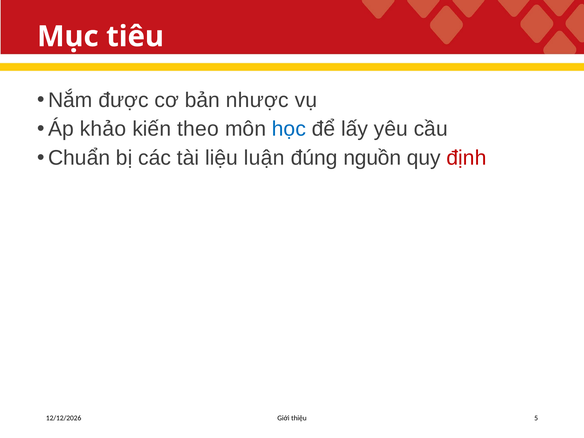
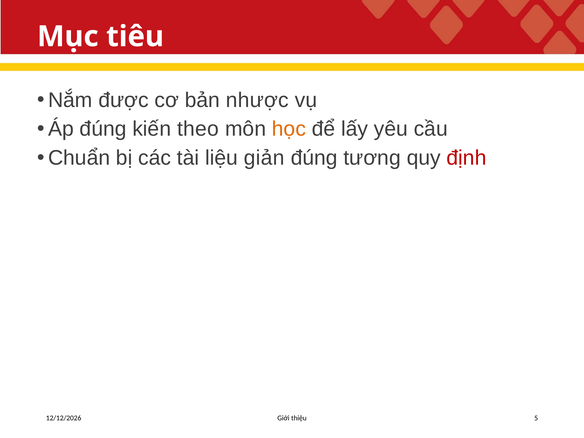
Áp khảo: khảo -> đúng (103, 129)
học colour: blue -> orange (289, 129)
luận: luận -> giản (264, 158)
nguồn: nguồn -> tương (372, 158)
